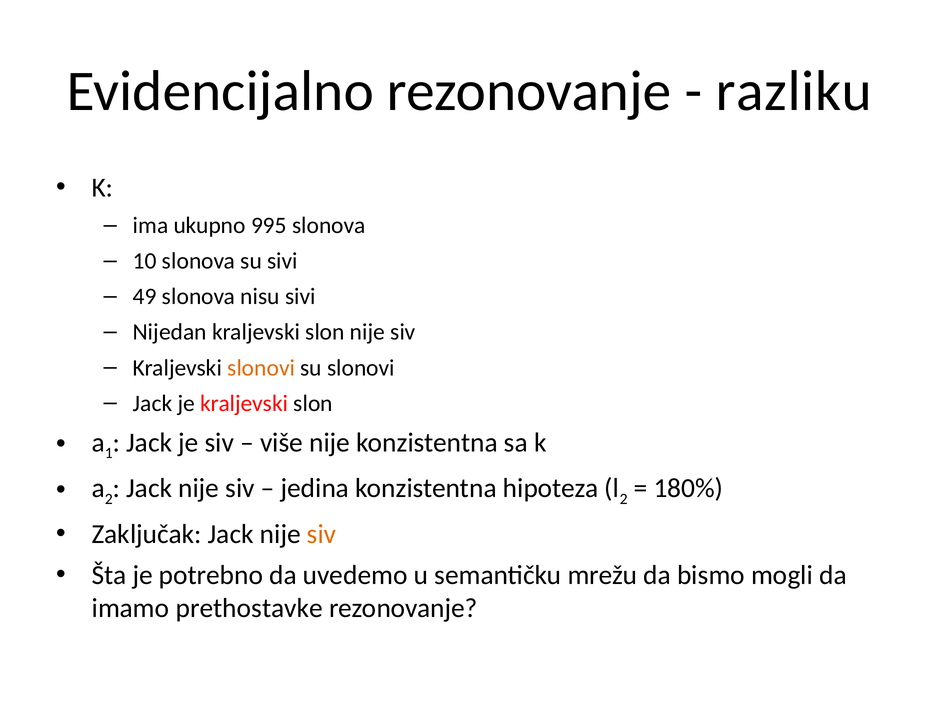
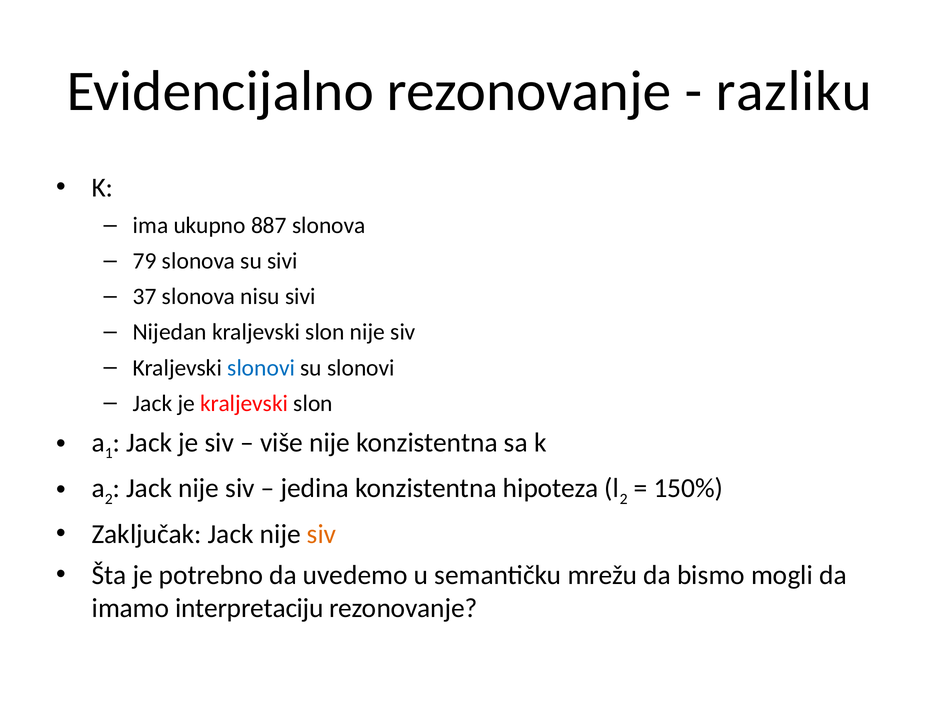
995: 995 -> 887 (269, 225)
10: 10 -> 79 (145, 261)
49: 49 -> 37 (145, 297)
slonovi colour: orange -> blue (261, 368)
180%: 180% -> 150% (688, 488)
prethostavke: prethostavke -> interpretaciju (249, 608)
